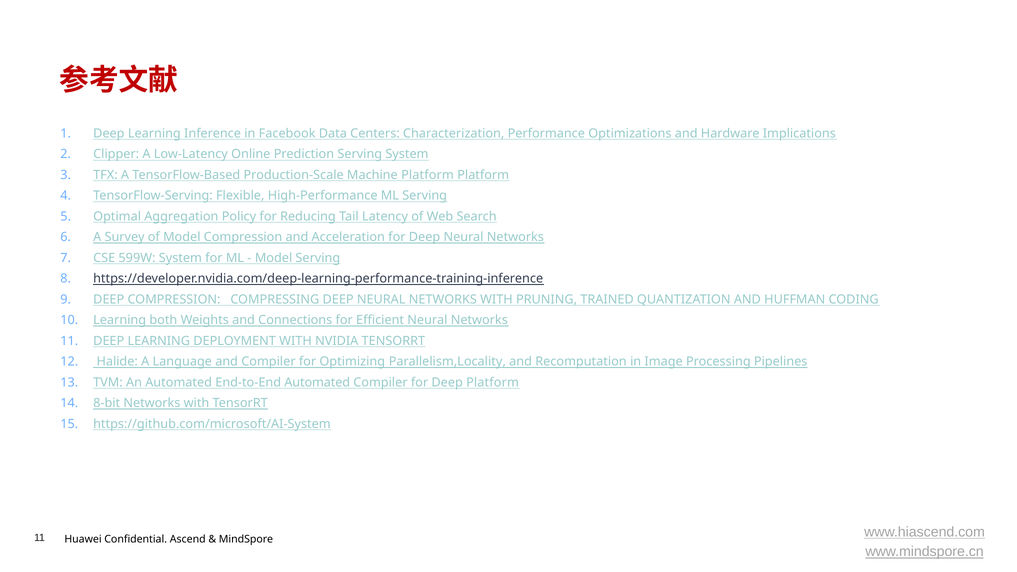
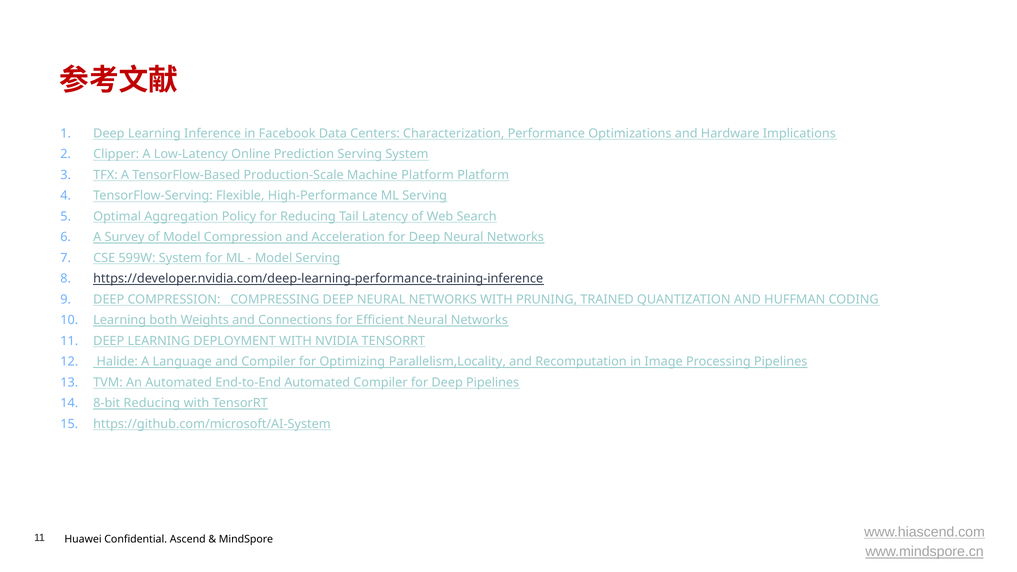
Deep Platform: Platform -> Pipelines (493, 382)
8-bit Networks: Networks -> Reducing (152, 403)
